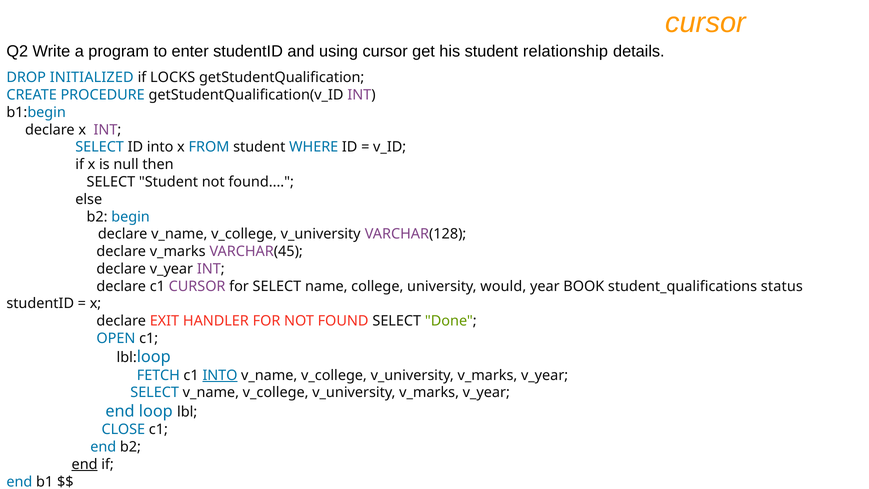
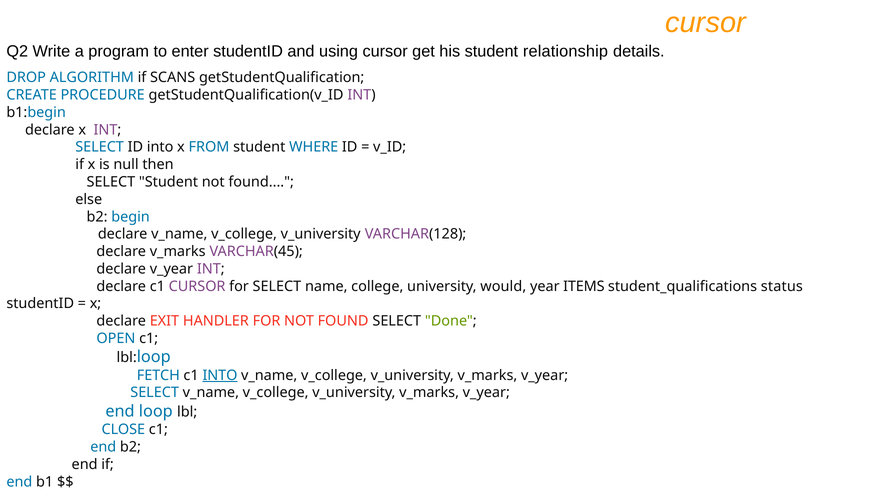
INITIALIZED: INITIALIZED -> ALGORITHM (92, 78)
LOCKS: LOCKS -> SCANS (173, 78)
BOOK: BOOK -> ITEMS (584, 286)
end underline: present -> none (85, 464)
